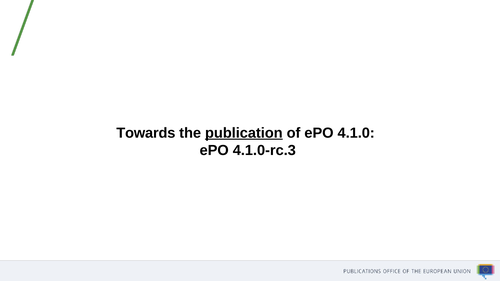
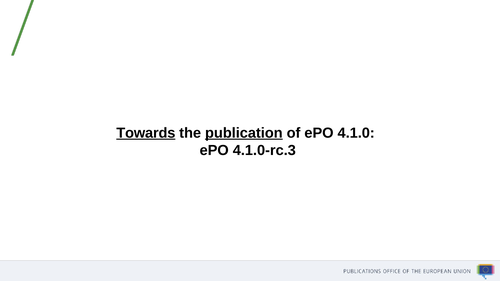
Towards underline: none -> present (146, 133)
